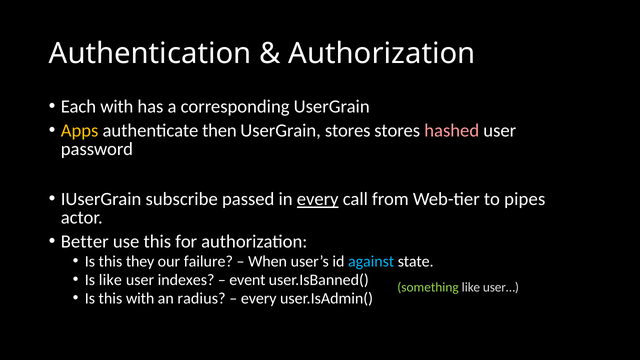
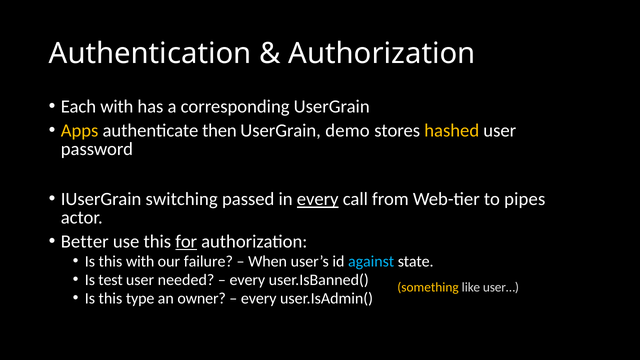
UserGrain stores: stores -> demo (348, 131)
hashed colour: pink -> yellow (452, 131)
subscribe: subscribe -> switching (182, 199)
for underline: none -> present (186, 242)
this they: they -> with (140, 261)
Is like: like -> test (111, 280)
indexes: indexes -> needed (186, 280)
event: event -> every (247, 280)
something colour: light green -> yellow (428, 287)
this with: with -> type (140, 299)
radius: radius -> owner (202, 299)
